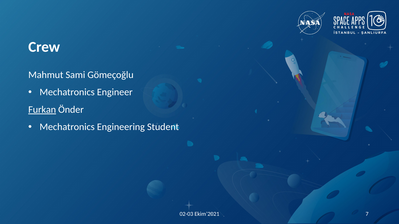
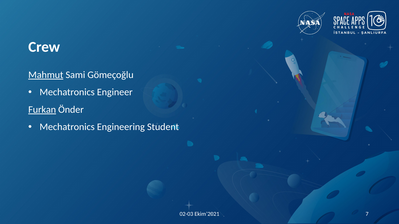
Mahmut underline: none -> present (46, 75)
